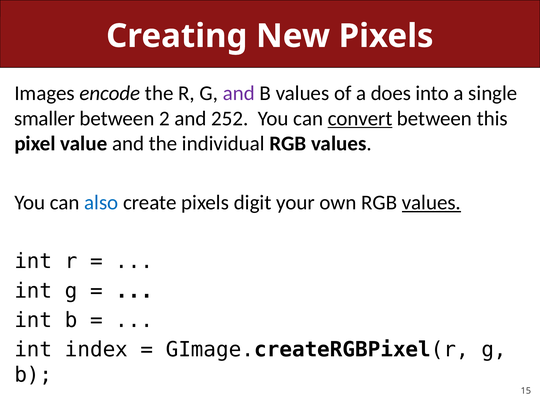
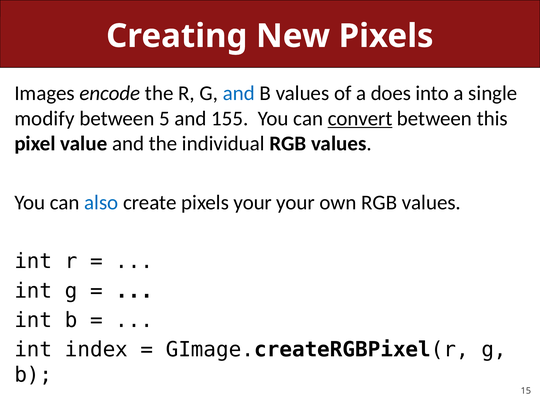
and colour: purple -> blue (239, 93)
smaller: smaller -> modify (44, 118)
2: 2 -> 5 (164, 118)
252: 252 -> 155 (230, 118)
pixels digit: digit -> your (253, 203)
values underline: present -> none (431, 203)
